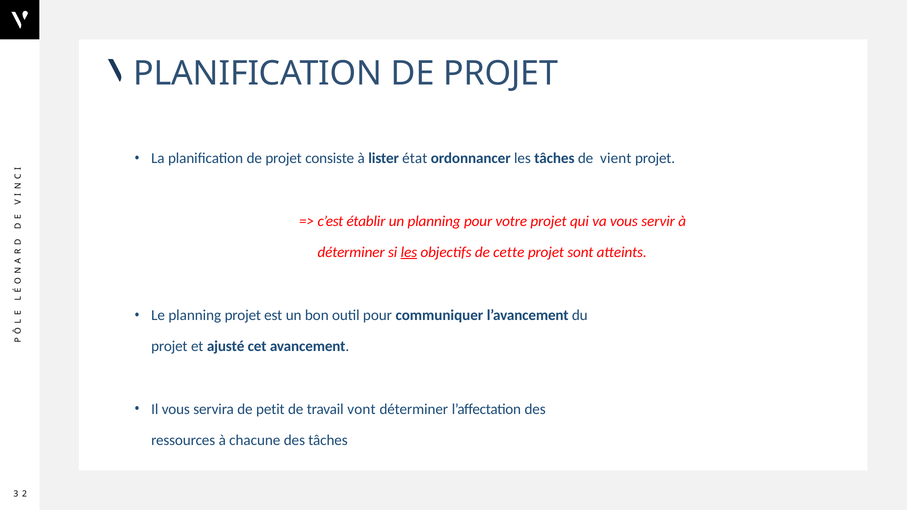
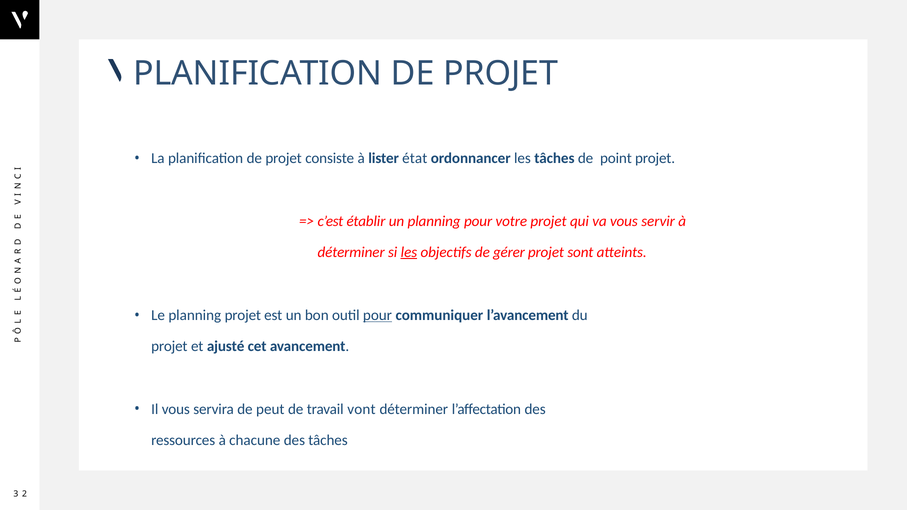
vient: vient -> point (616, 158)
cette: cette -> gérer (509, 252)
pour underline: none -> present (377, 315)
petit: petit -> peut (270, 409)
